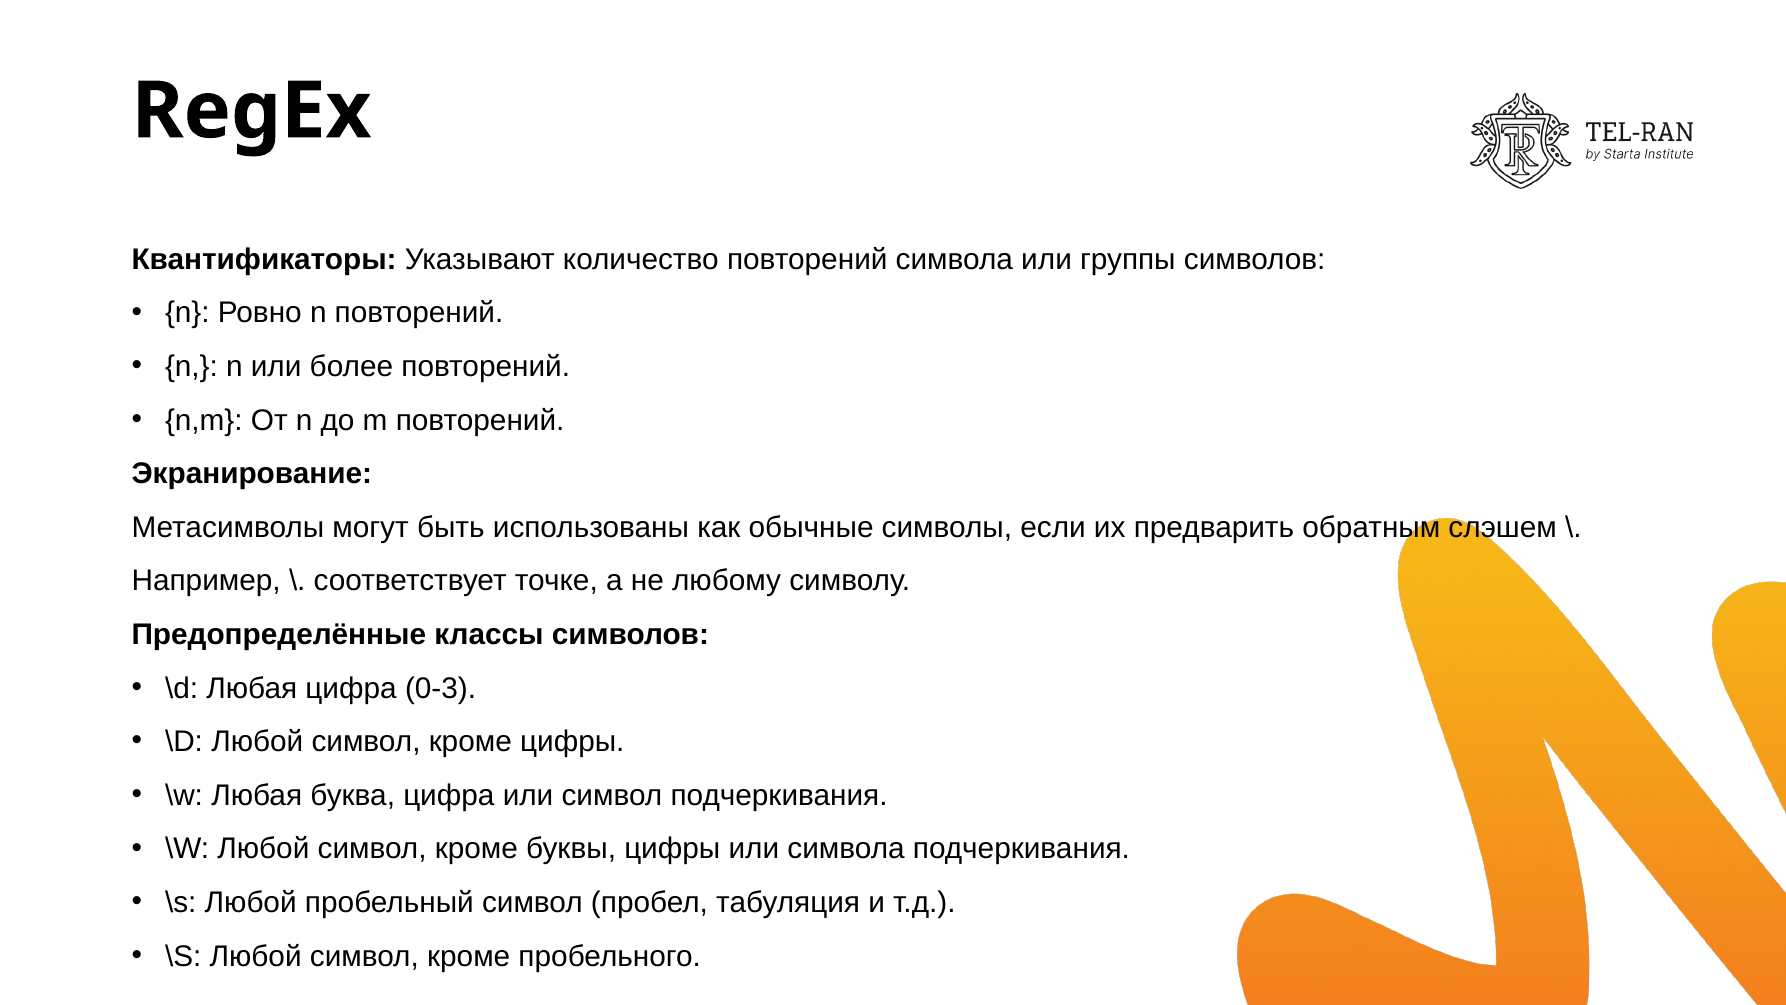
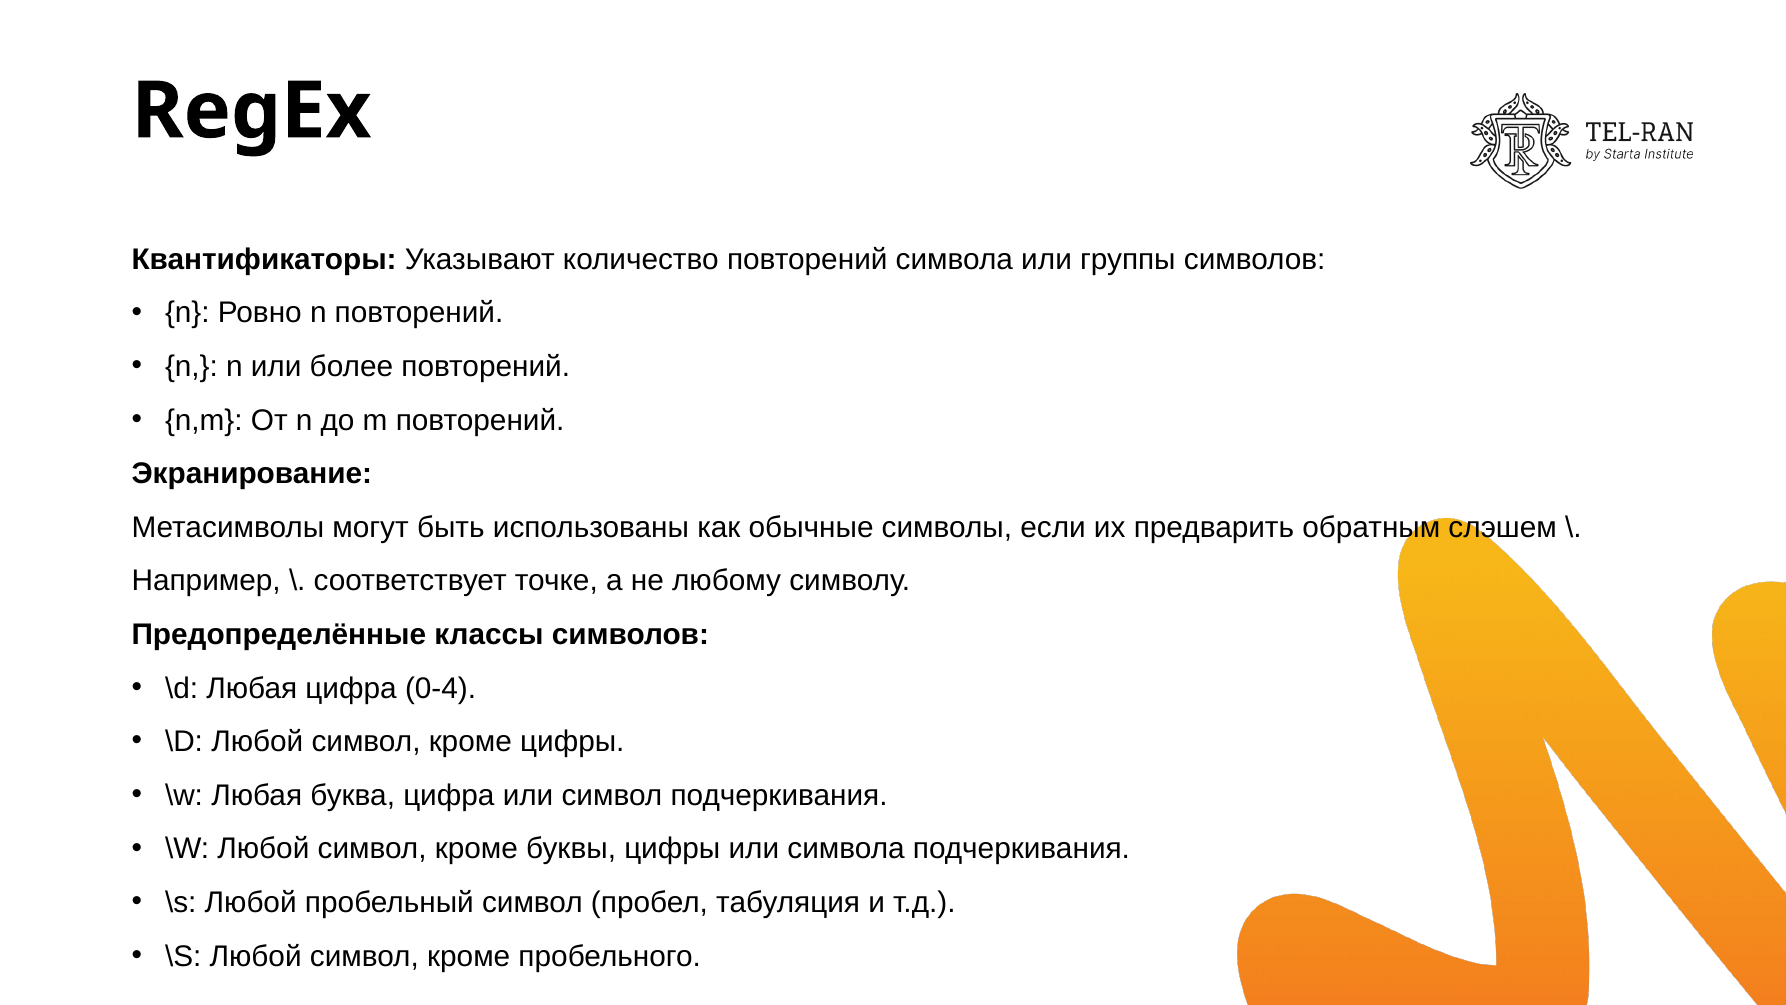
0-3: 0-3 -> 0-4 (441, 688)
